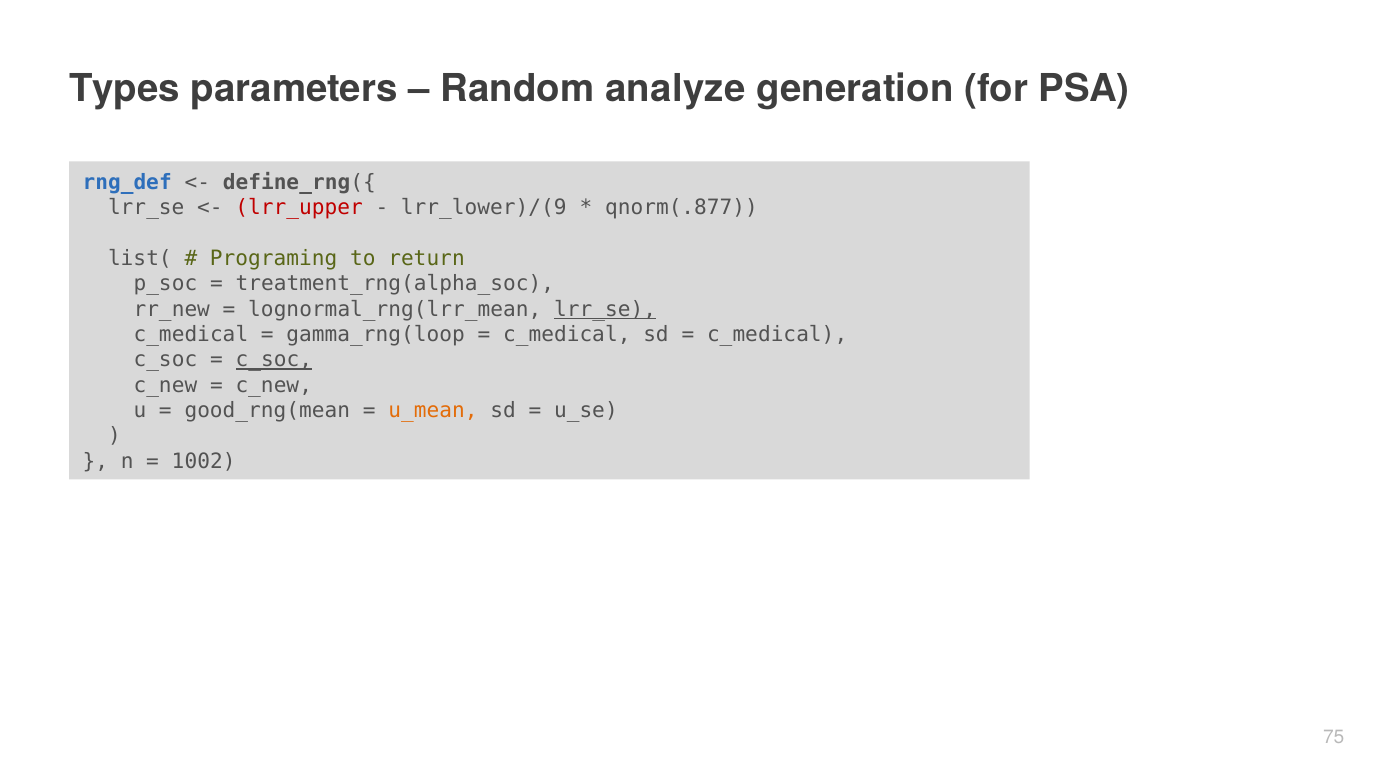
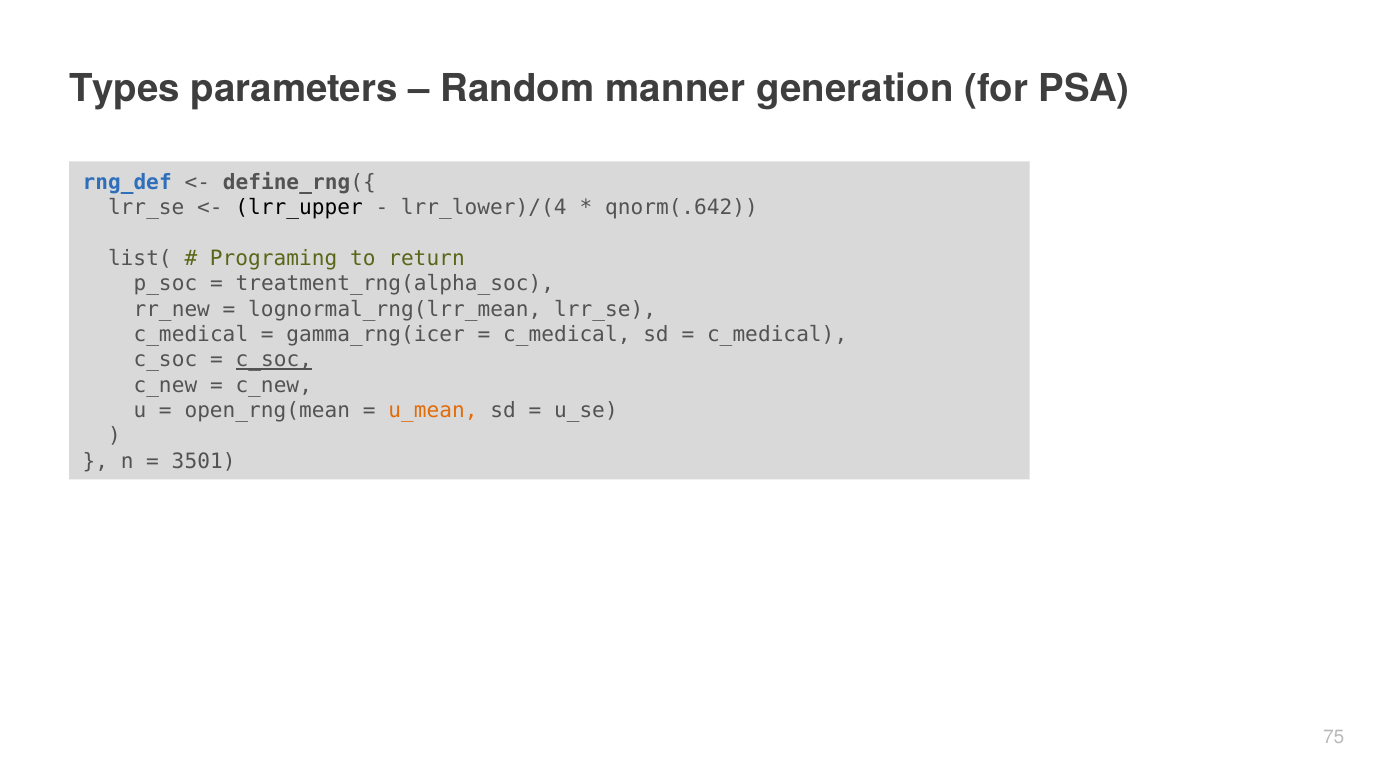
analyze: analyze -> manner (675, 89)
lrr_upper colour: red -> black (299, 207)
lrr_lower)/(9: lrr_lower)/(9 -> lrr_lower)/(4 (484, 207)
qnorm(.877: qnorm(.877 -> qnorm(.642 (681, 207)
lrr_se underline: present -> none (605, 309)
gamma_rng(loop: gamma_rng(loop -> gamma_rng(icer (376, 334)
good_rng(mean: good_rng(mean -> open_rng(mean (267, 410)
1002: 1002 -> 3501 (204, 461)
